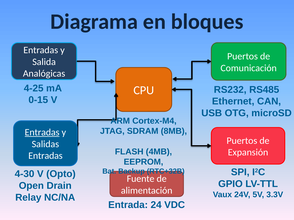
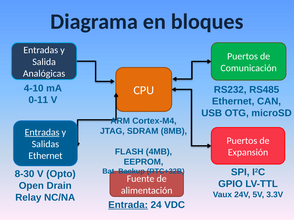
4-25: 4-25 -> 4-10 (34, 88)
0-15: 0-15 -> 0-11 (38, 100)
Entradas: Entradas -> Ethernet (45, 156)
4-30: 4-30 -> 8-30 (25, 174)
Entrada underline: none -> present (128, 205)
